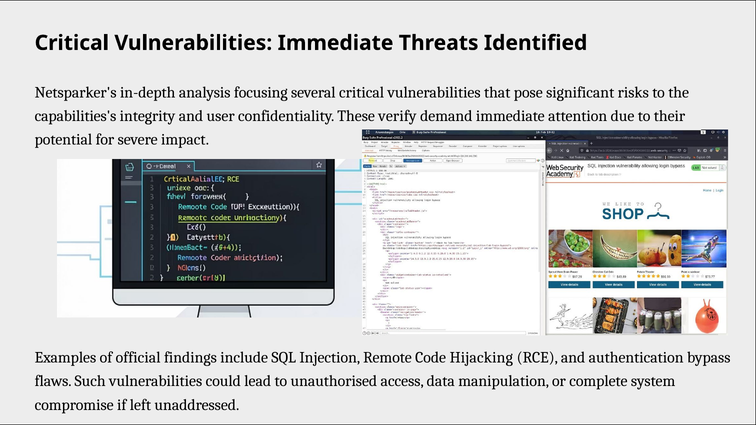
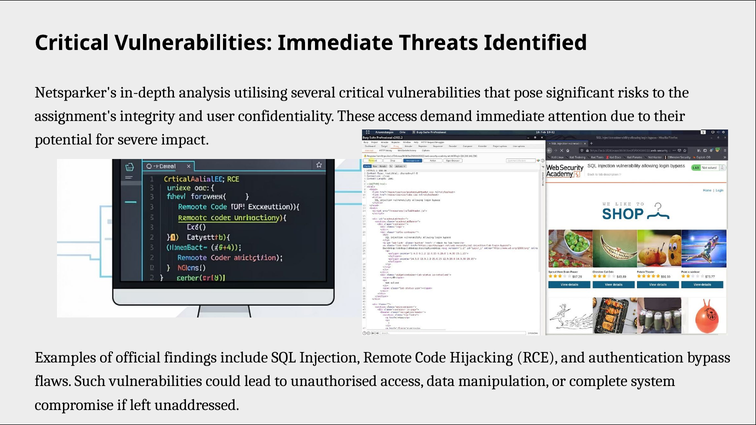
focusing: focusing -> utilising (261, 93)
capabilities's: capabilities's -> assignment's (76, 116)
These verify: verify -> access (398, 116)
